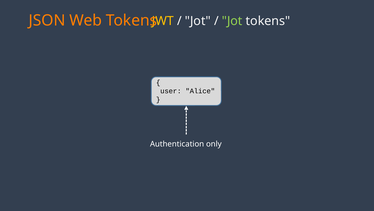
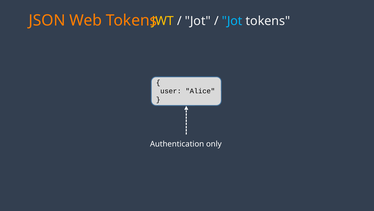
Jot colour: light green -> light blue (232, 21)
